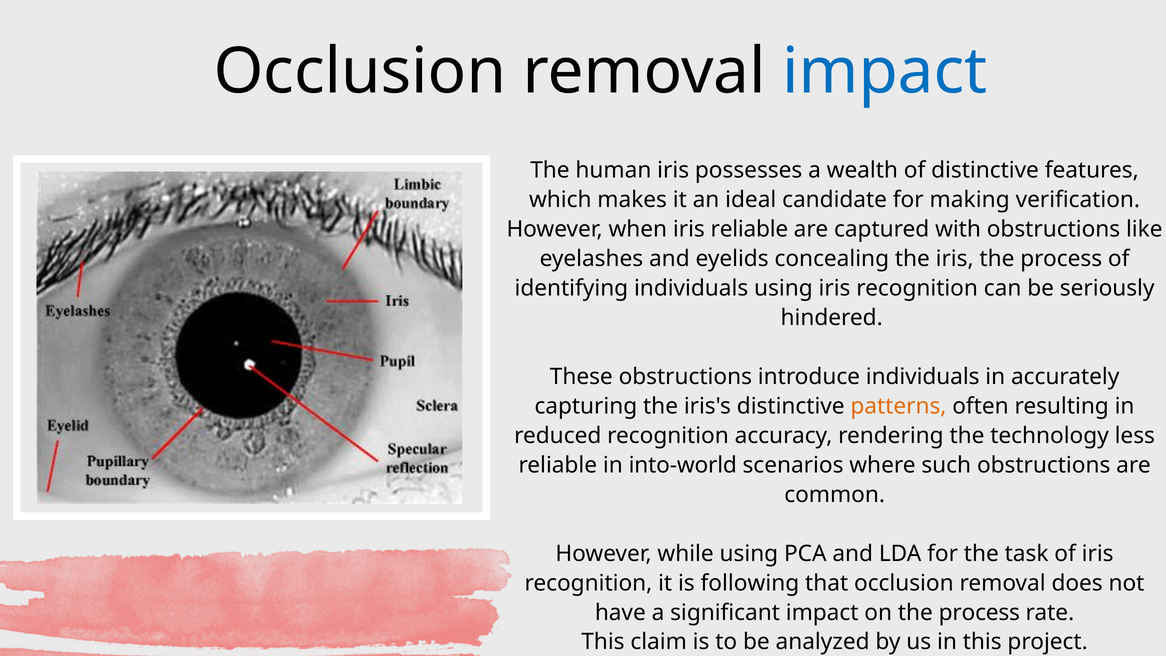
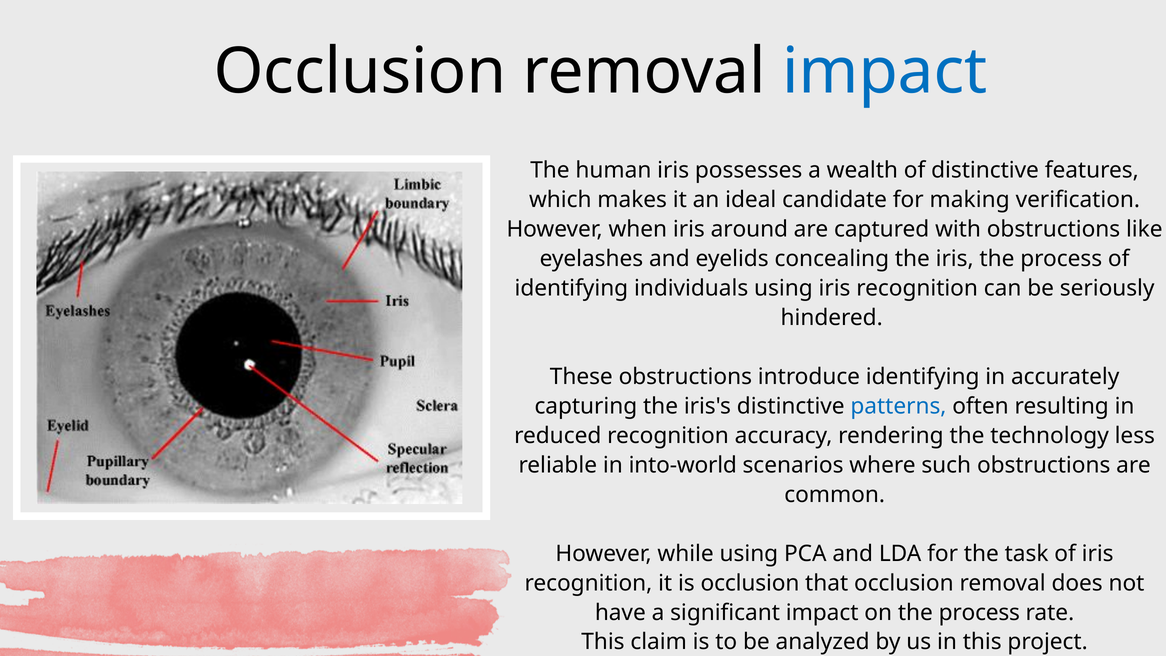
iris reliable: reliable -> around (749, 229)
introduce individuals: individuals -> identifying (923, 377)
patterns colour: orange -> blue (898, 406)
is following: following -> occlusion (750, 583)
